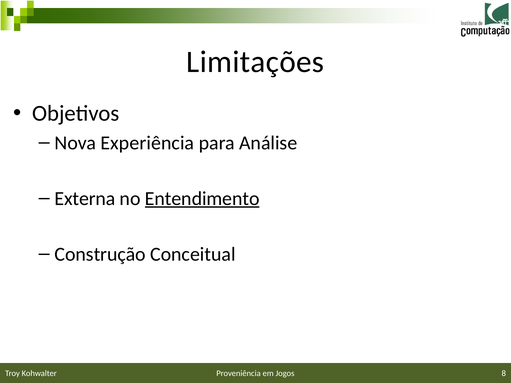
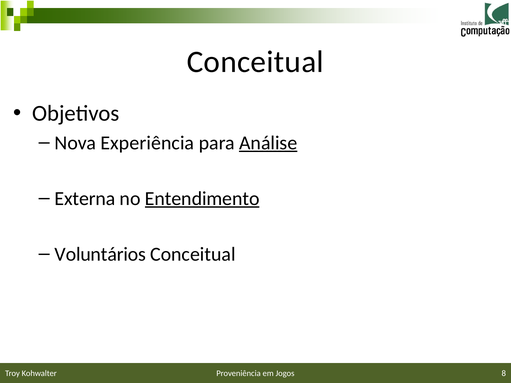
Limitações: Limitações -> Conceitual (255, 62)
Análise underline: none -> present (268, 143)
Construção: Construção -> Voluntários (100, 254)
